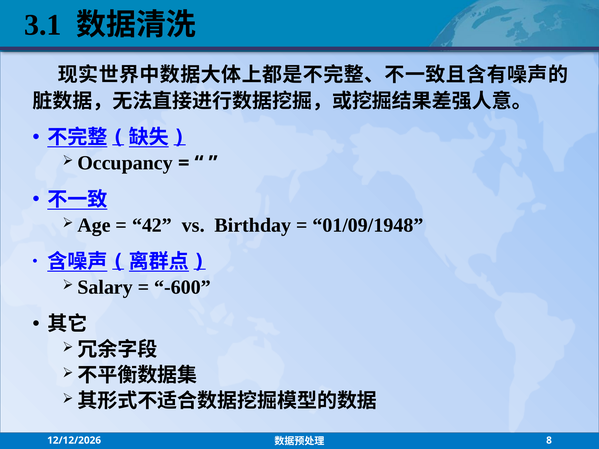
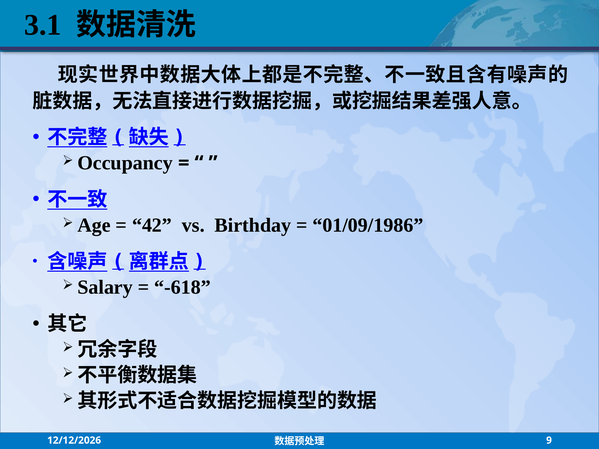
01/09/1948: 01/09/1948 -> 01/09/1986 (368, 225)
-600: -600 -> -618 (182, 288)
8: 8 -> 9 (549, 441)
